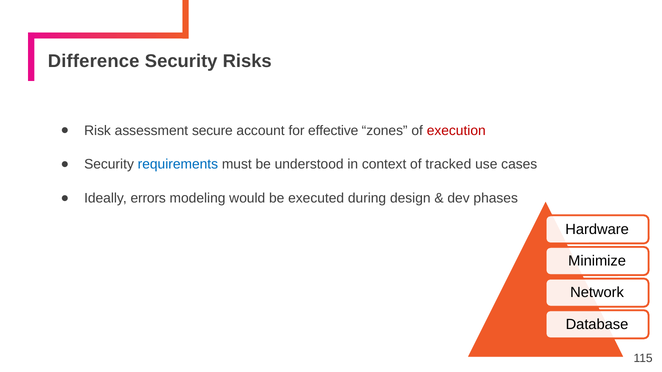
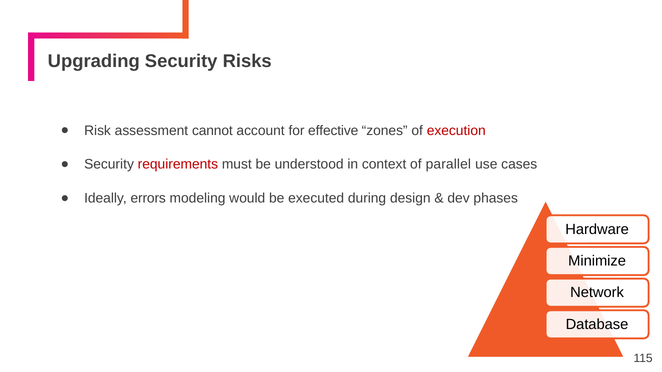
Difference: Difference -> Upgrading (94, 61)
secure: secure -> cannot (212, 131)
requirements colour: blue -> red (178, 165)
tracked: tracked -> parallel (448, 165)
